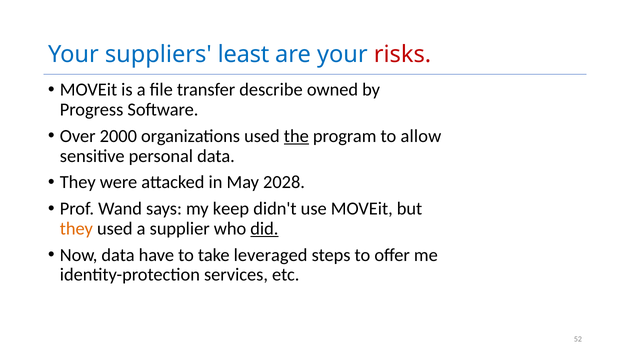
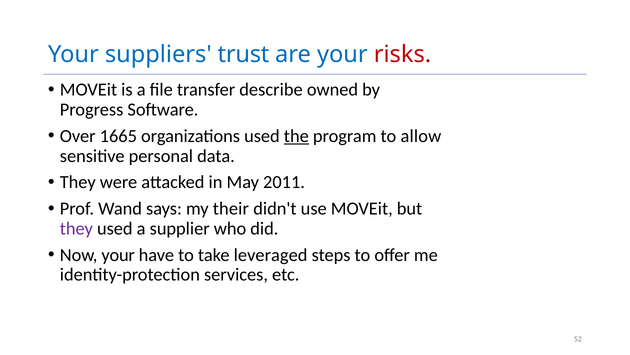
least: least -> trust (244, 54)
2000: 2000 -> 1665 (118, 136)
2028: 2028 -> 2011 (284, 182)
keep: keep -> their (231, 208)
they colour: orange -> purple (76, 228)
did underline: present -> none (264, 228)
Now data: data -> your (118, 255)
